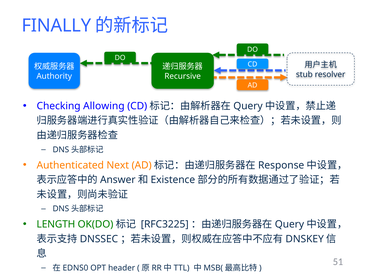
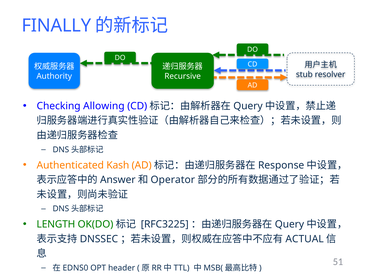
Next: Next -> Kash (118, 165)
Existence: Existence -> Operator (173, 180)
DNSKEY: DNSKEY -> ACTUAL (305, 239)
